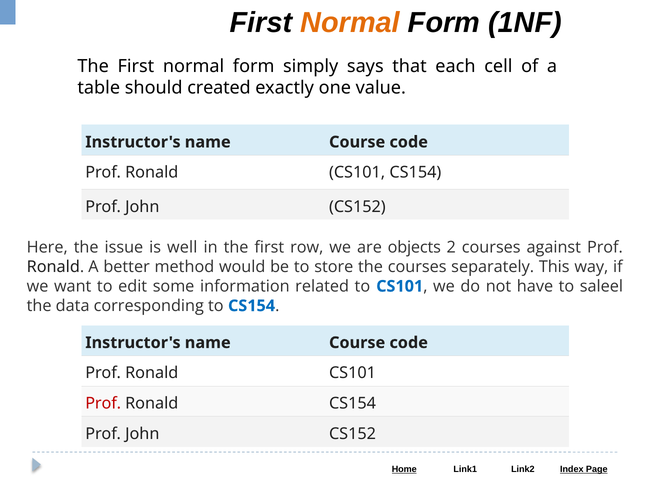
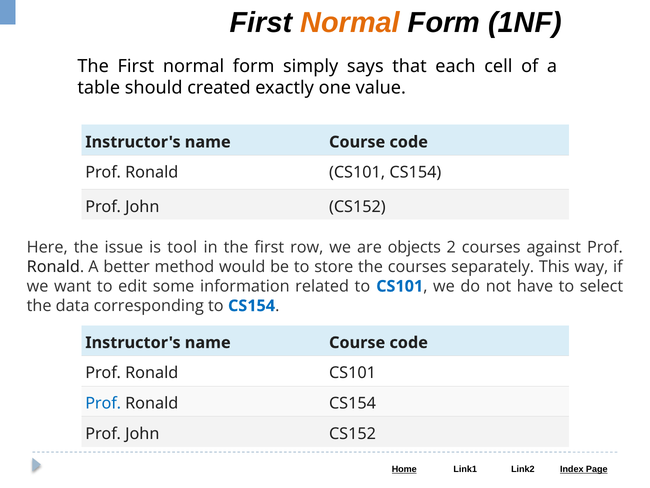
well: well -> tool (182, 247)
saleel: saleel -> select (601, 286)
Prof colour: red -> blue (103, 403)
